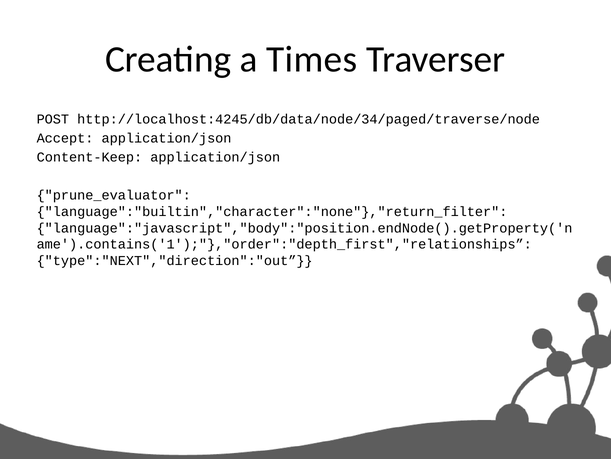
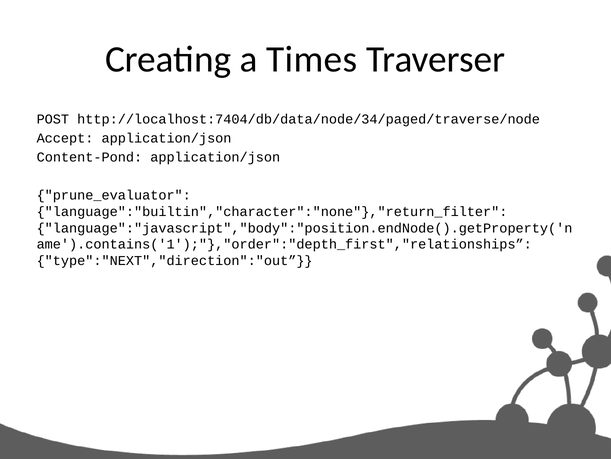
http://localhost:4245/db/data/node/34/paged/traverse/node: http://localhost:4245/db/data/node/34/paged/traverse/node -> http://localhost:7404/db/data/node/34/paged/traverse/node (309, 119)
Content-Keep: Content-Keep -> Content-Pond (89, 157)
